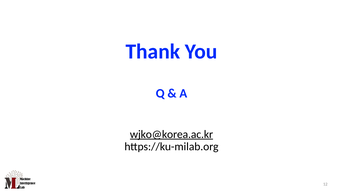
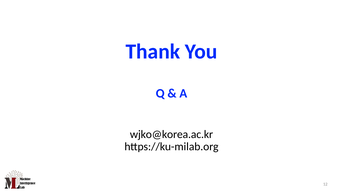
wjko@korea.ac.kr underline: present -> none (171, 134)
